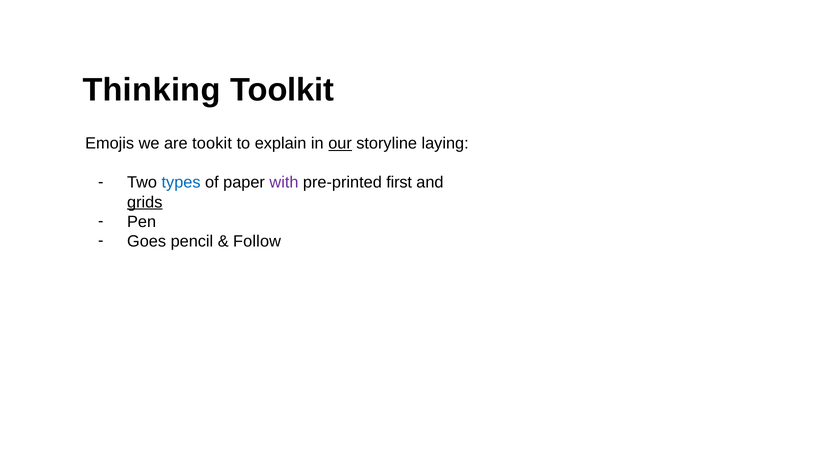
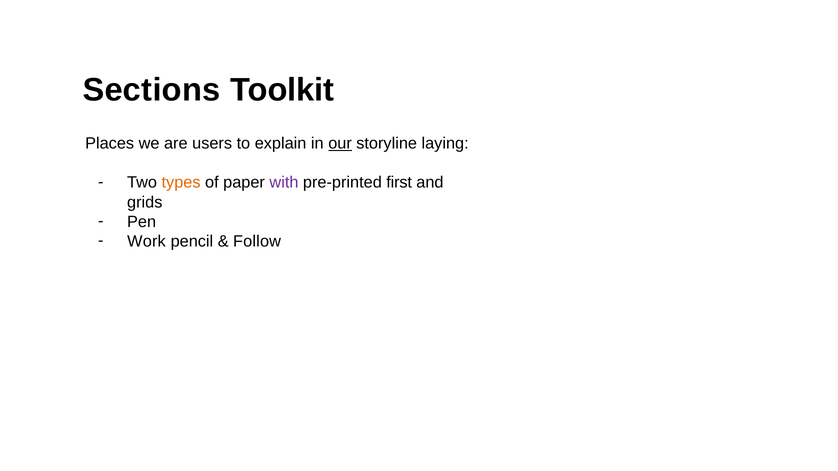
Thinking: Thinking -> Sections (152, 90)
Emojis: Emojis -> Places (110, 144)
tookit: tookit -> users (212, 144)
types colour: blue -> orange (181, 183)
grids underline: present -> none (145, 202)
Goes: Goes -> Work (146, 241)
